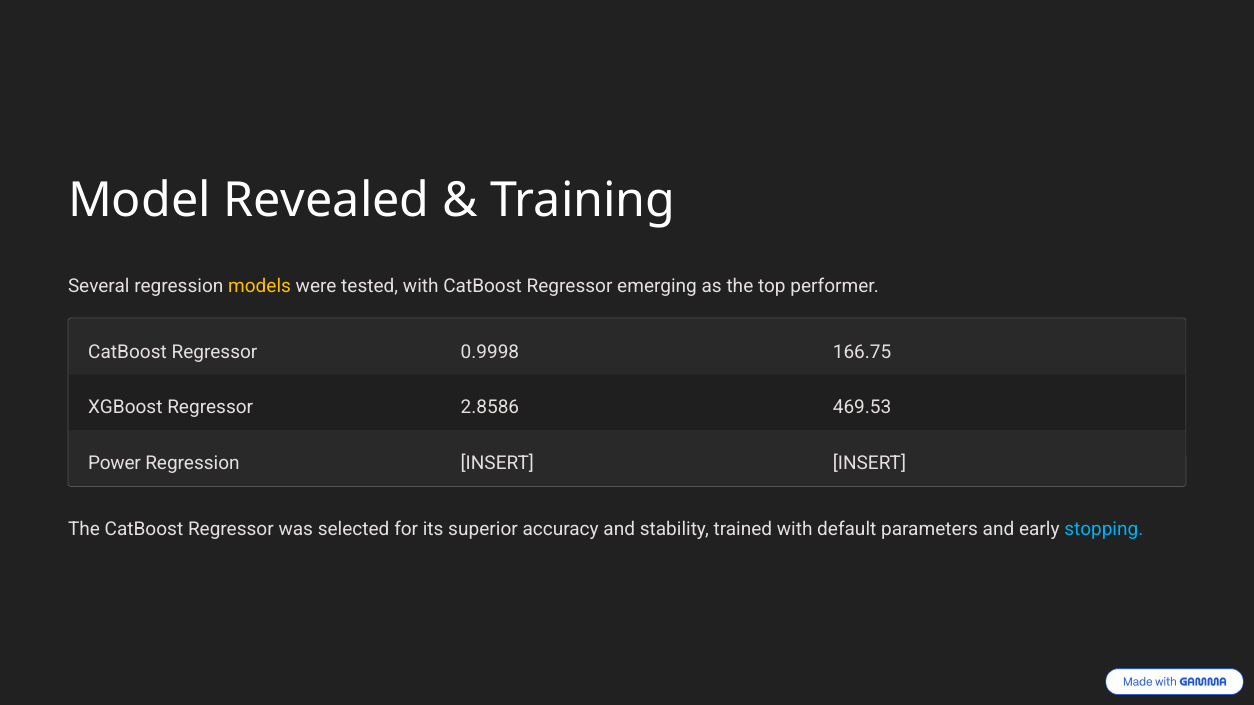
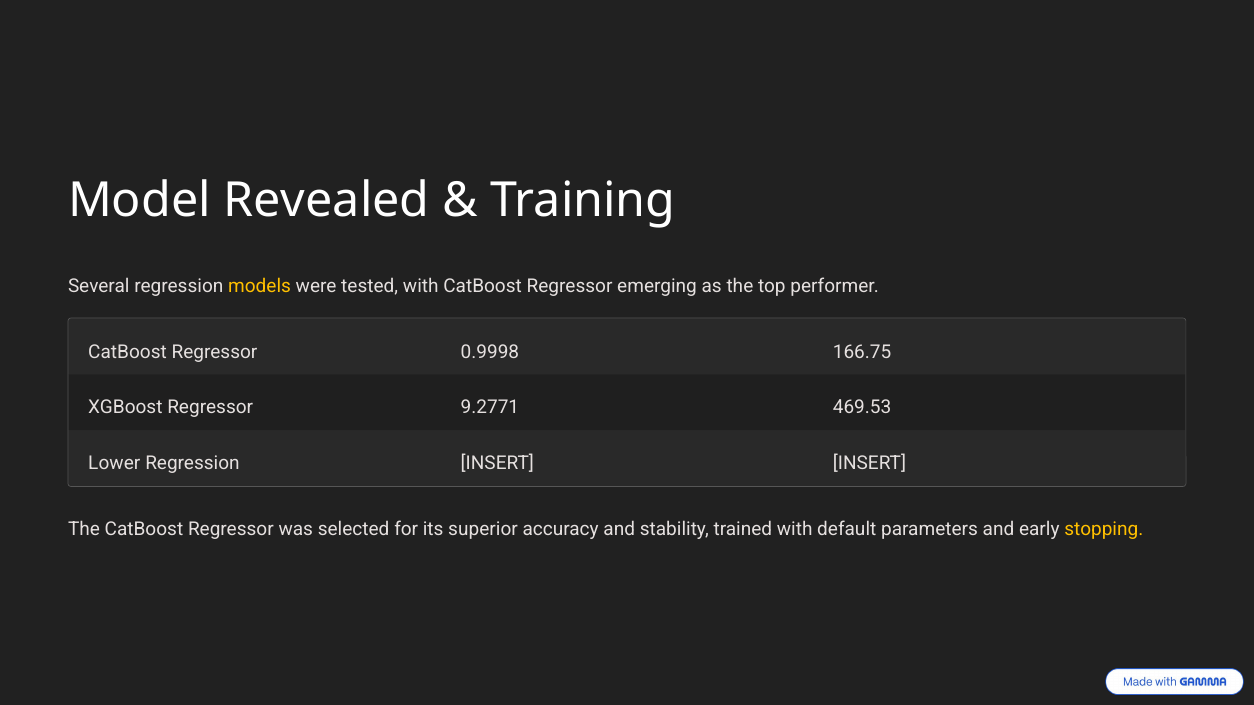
2.8586: 2.8586 -> 9.2771 (490, 408)
Power: Power -> Lower (114, 464)
stopping colour: light blue -> yellow (1104, 530)
